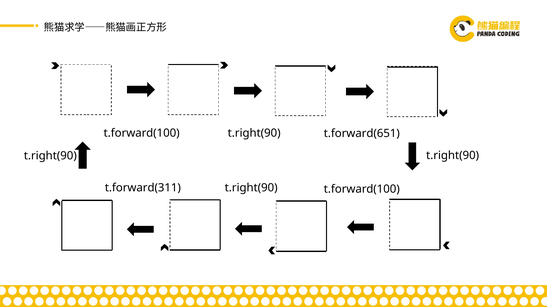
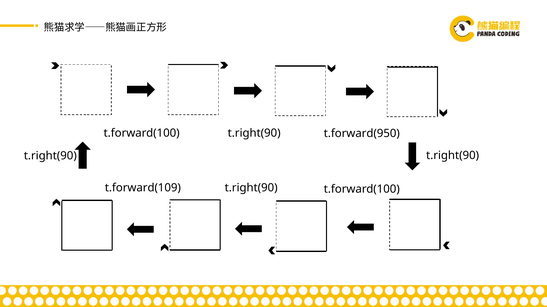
t.forward(651: t.forward(651 -> t.forward(950 (362, 134)
t.forward(311: t.forward(311 -> t.forward(109 (143, 188)
